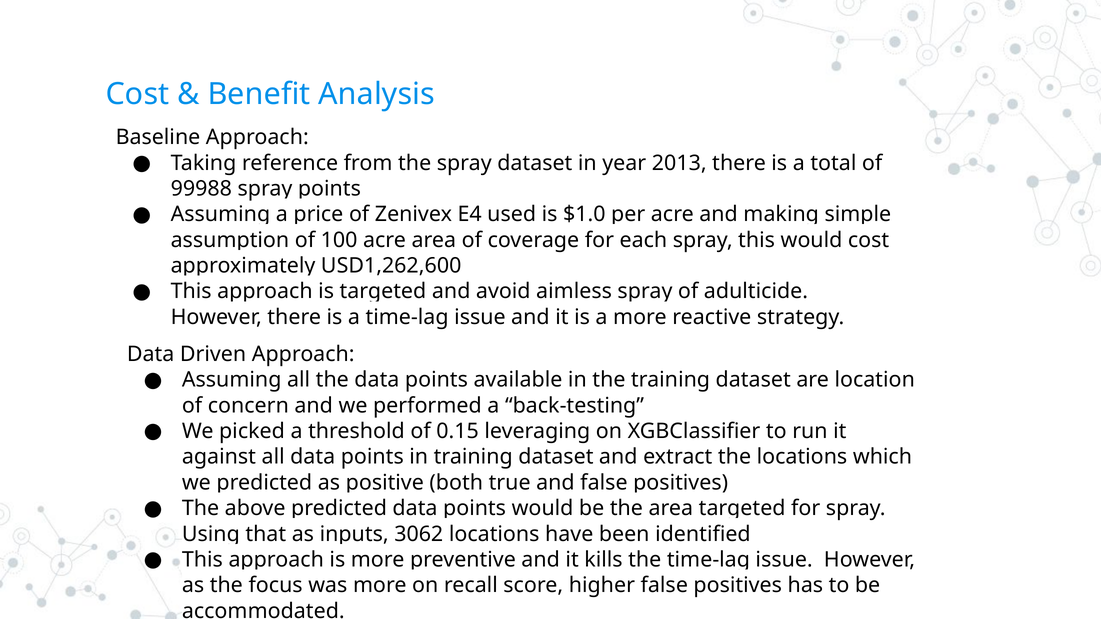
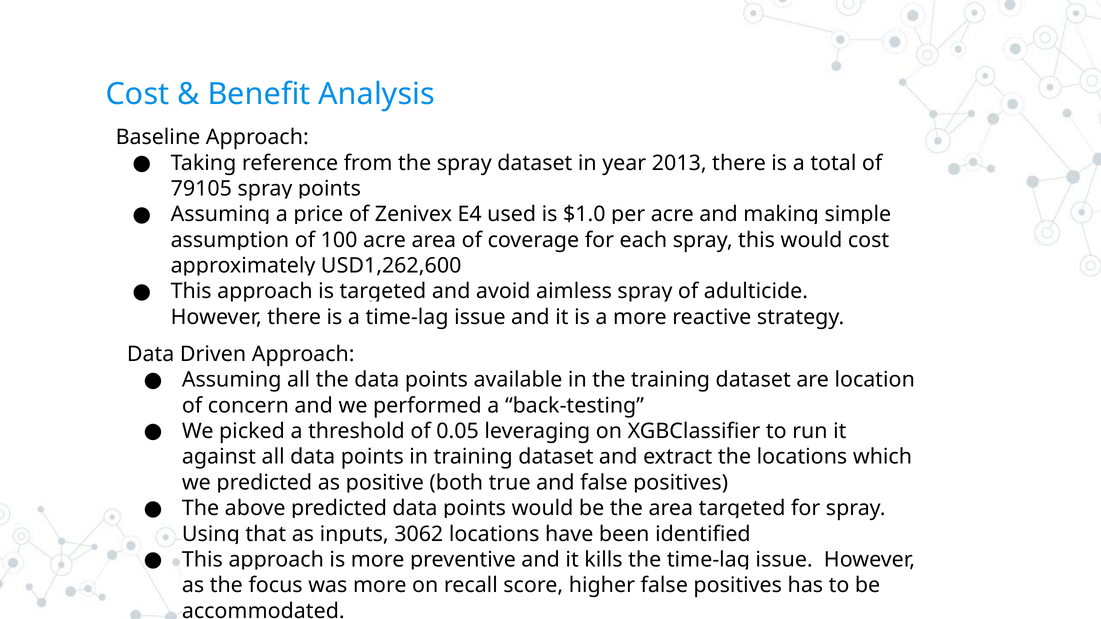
99988: 99988 -> 79105 (201, 189)
0.15: 0.15 -> 0.05 (458, 431)
